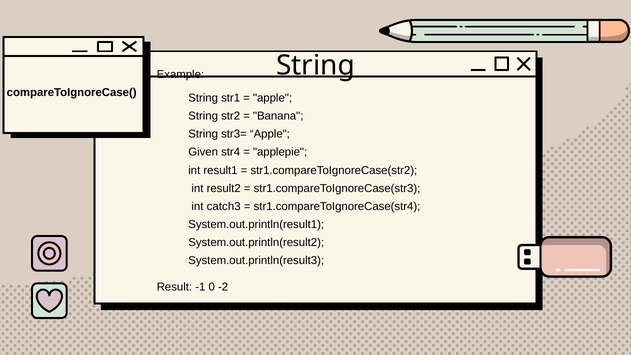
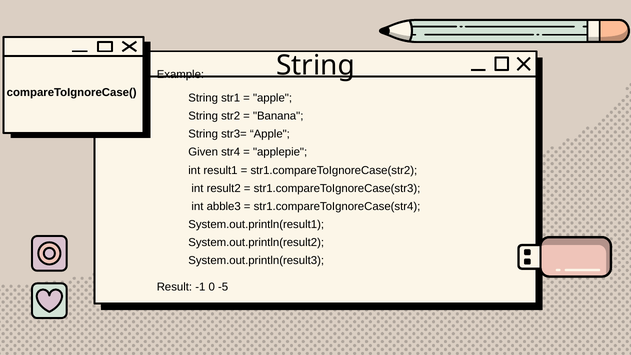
catch3: catch3 -> abble3 (224, 206)
-2: -2 -> -5 (223, 287)
